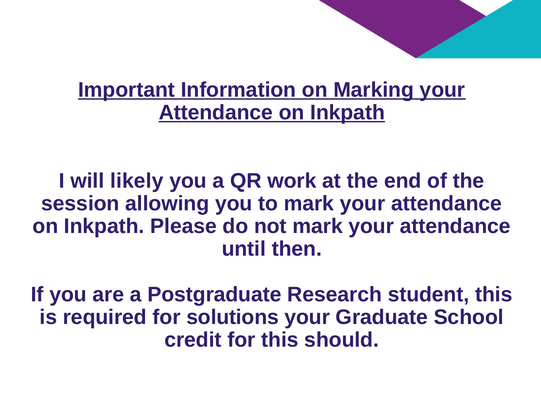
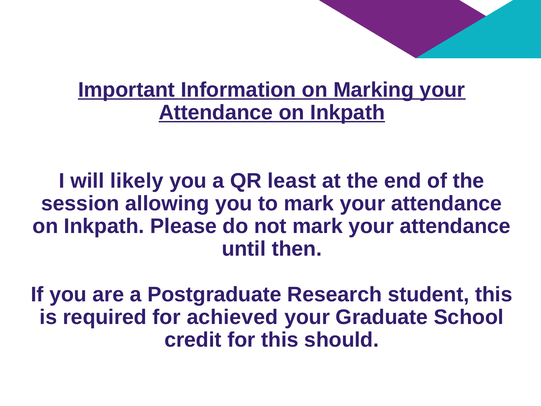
work: work -> least (292, 181)
solutions: solutions -> achieved (232, 317)
